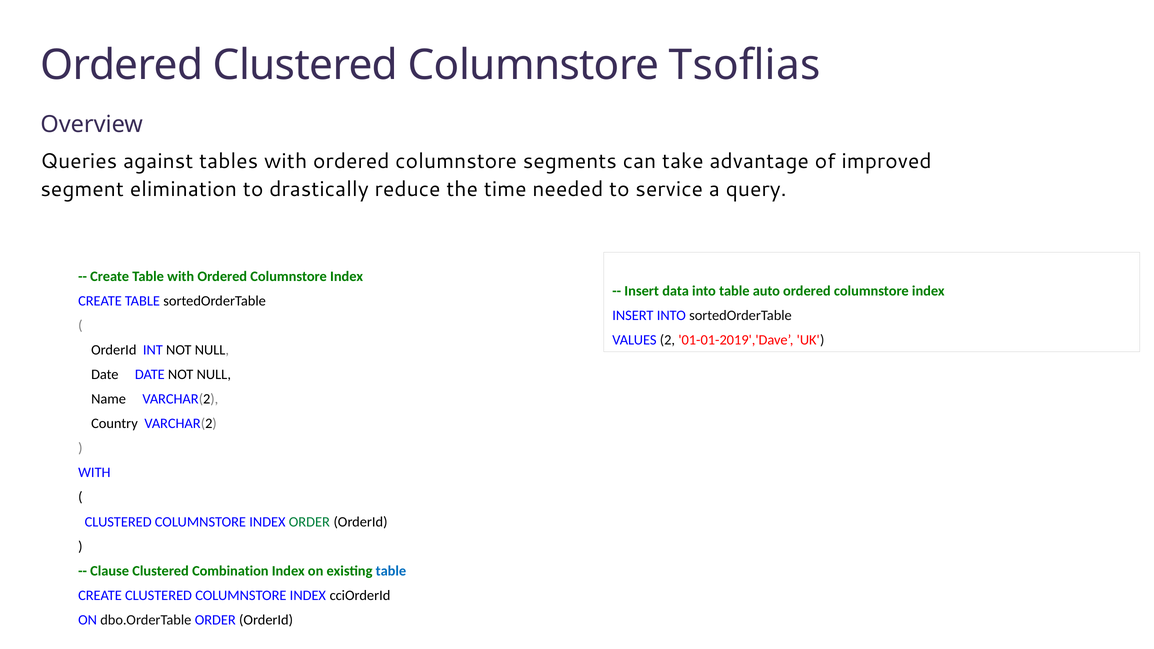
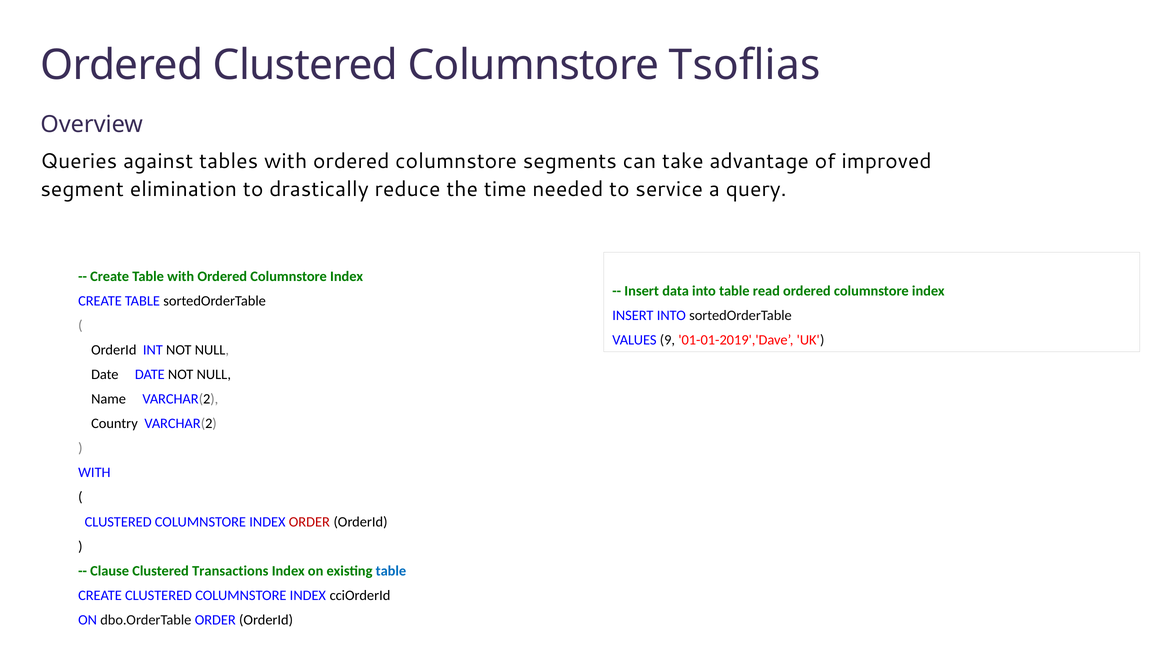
auto: auto -> read (766, 291)
2: 2 -> 9 (667, 340)
ORDER colour: green -> red (309, 522)
Combination: Combination -> Transactions (230, 571)
